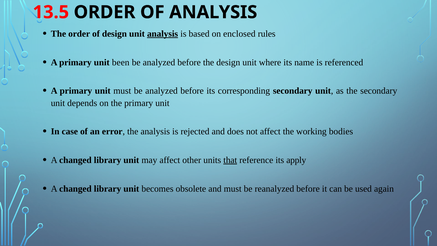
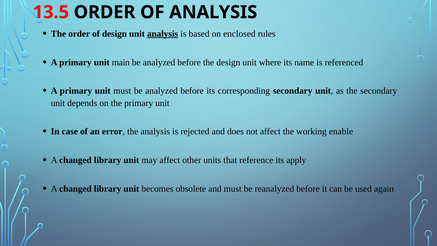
been: been -> main (121, 62)
bodies: bodies -> enable (341, 131)
that underline: present -> none (230, 160)
